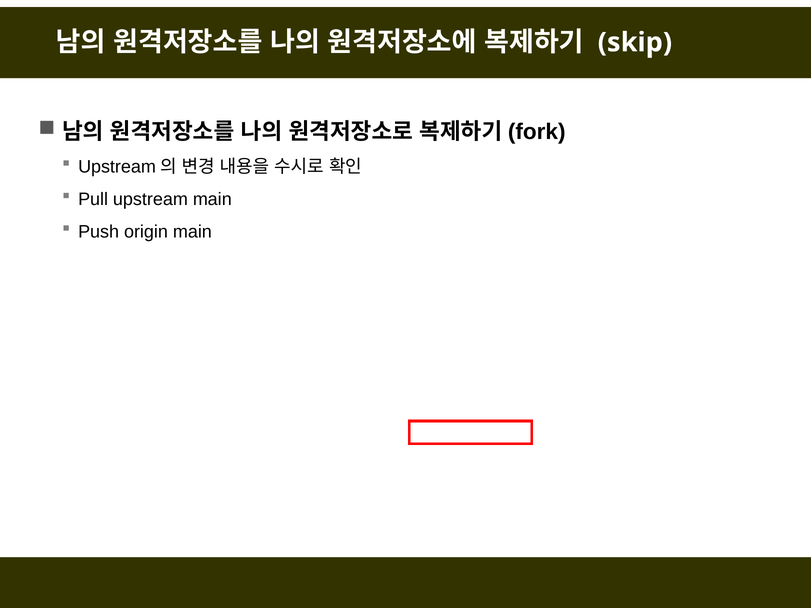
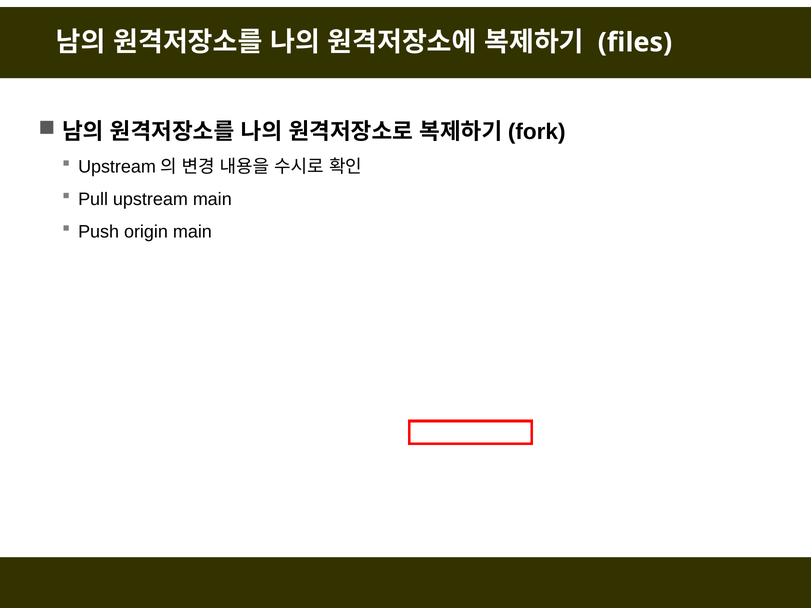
skip: skip -> files (635, 42)
